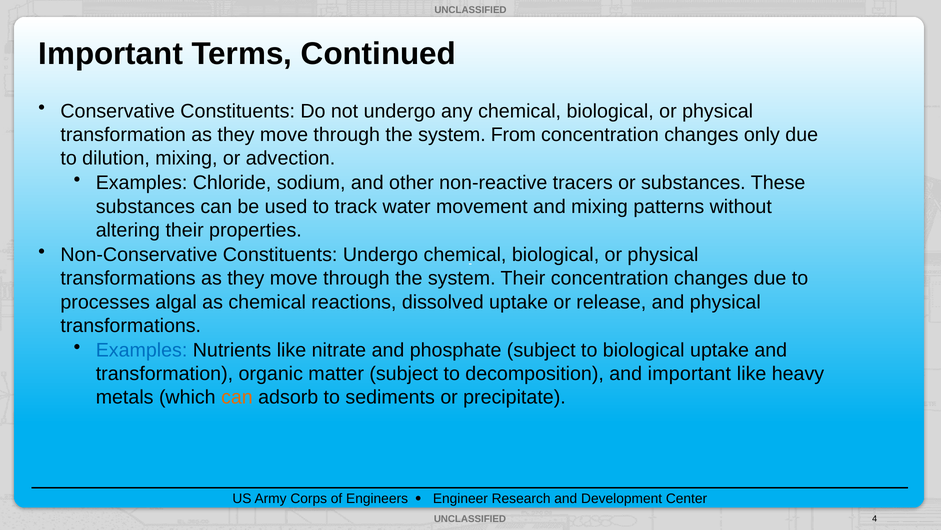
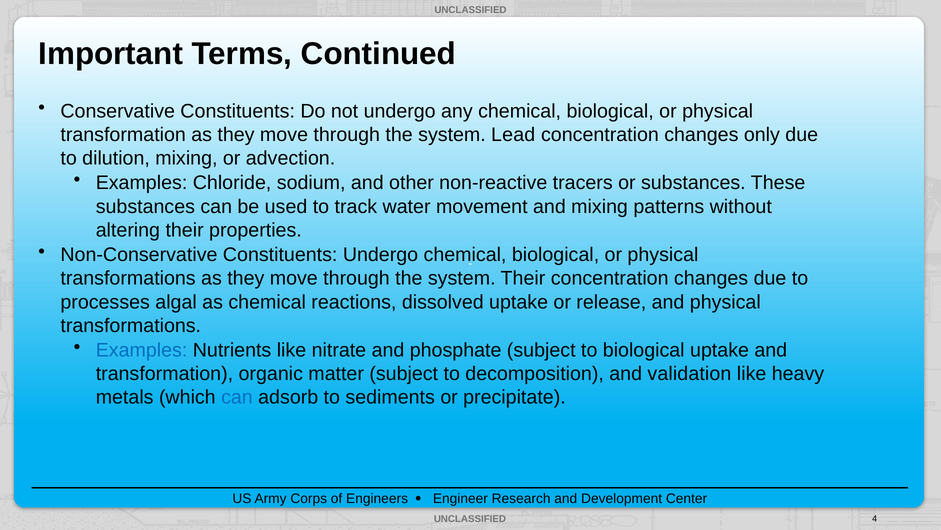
From: From -> Lead (513, 134)
and important: important -> validation (689, 373)
can colour: orange -> blue (237, 397)
